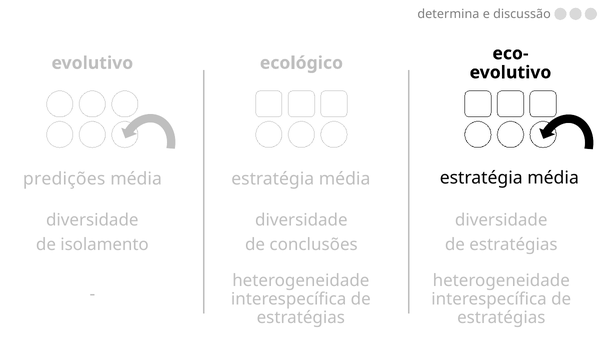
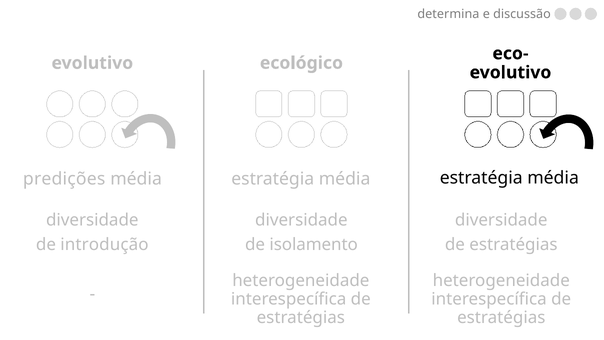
isolamento: isolamento -> introdução (104, 245)
conclusões: conclusões -> isolamento (314, 245)
